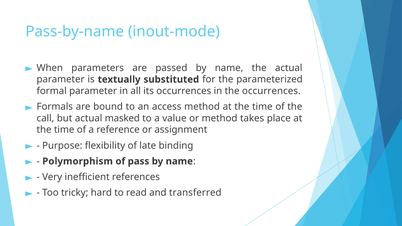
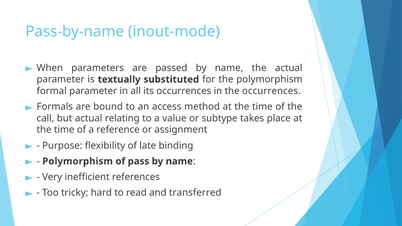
the parameterized: parameterized -> polymorphism (269, 79)
masked: masked -> relating (122, 118)
or method: method -> subtype (220, 118)
